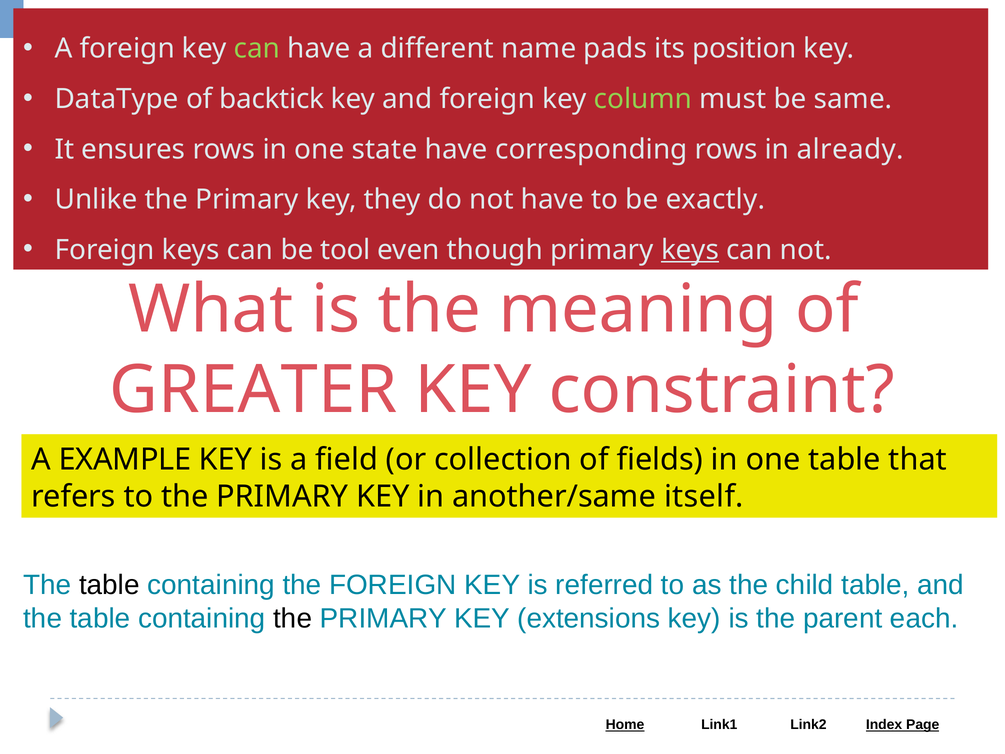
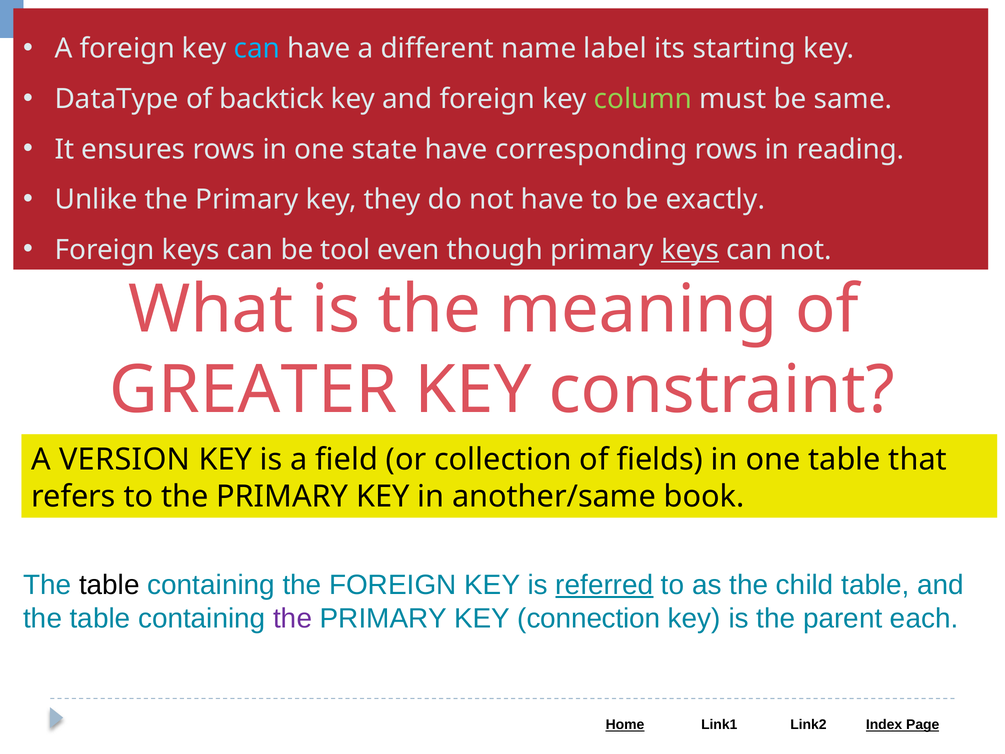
can colour: light green -> light blue (257, 49)
pads: pads -> label (615, 49)
position: position -> starting (744, 49)
already: already -> reading (851, 149)
EXAMPLE: EXAMPLE -> VERSION (125, 460)
itself: itself -> book (704, 496)
referred underline: none -> present (604, 585)
the colour: black -> purple (293, 618)
extensions: extensions -> connection (589, 618)
